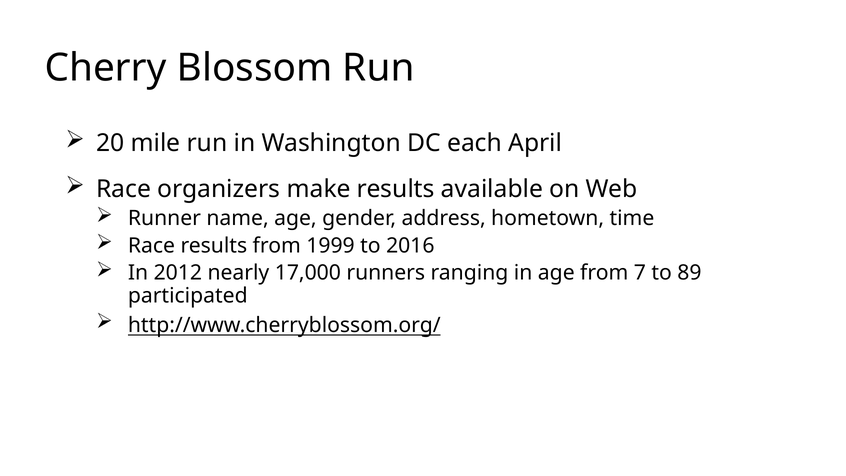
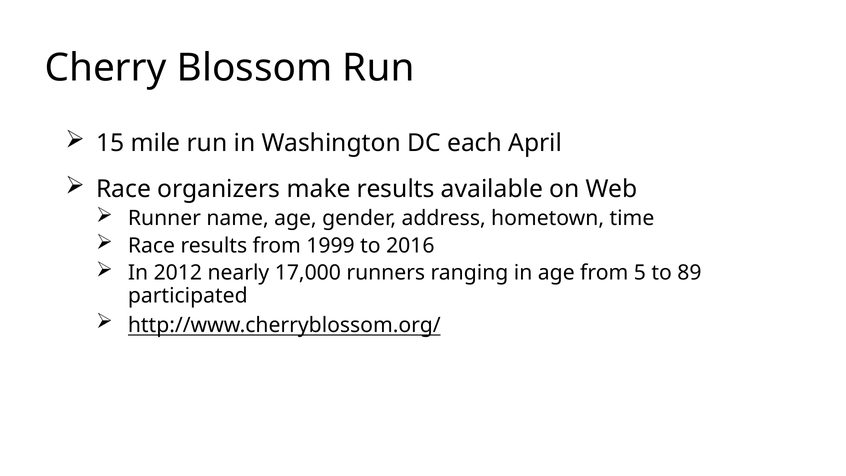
20: 20 -> 15 (110, 143)
7: 7 -> 5 (640, 273)
